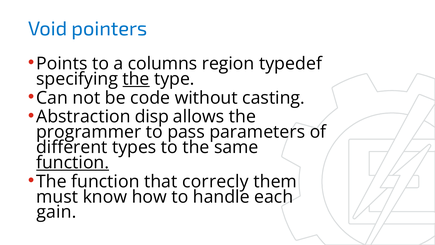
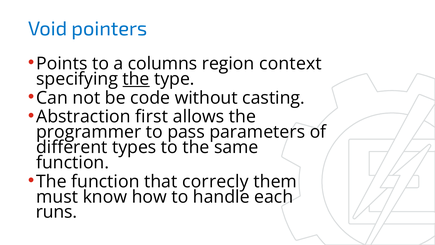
typedef: typedef -> context (290, 64)
disp: disp -> first (152, 117)
function underline: present -> none (73, 162)
gain: gain -> runs (57, 212)
